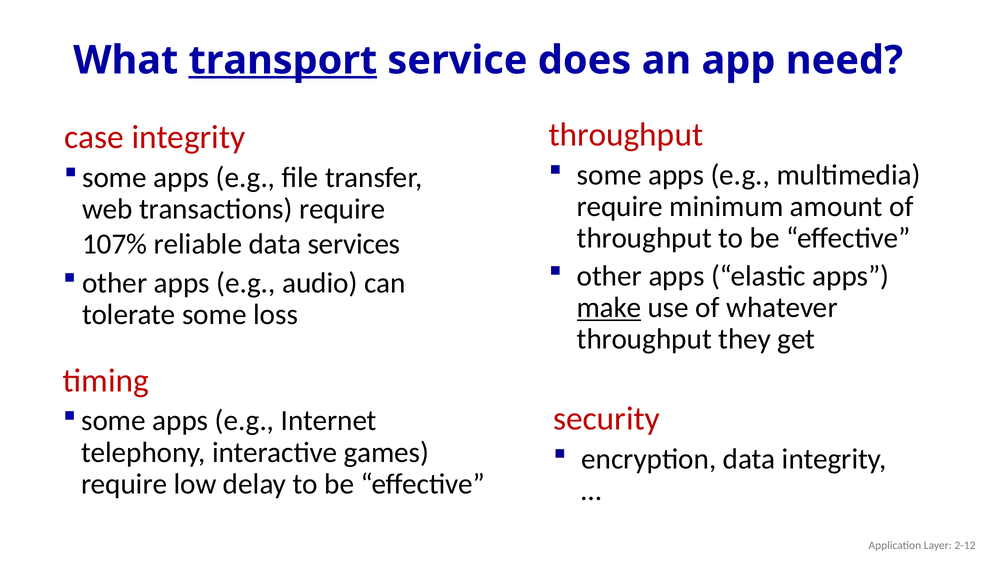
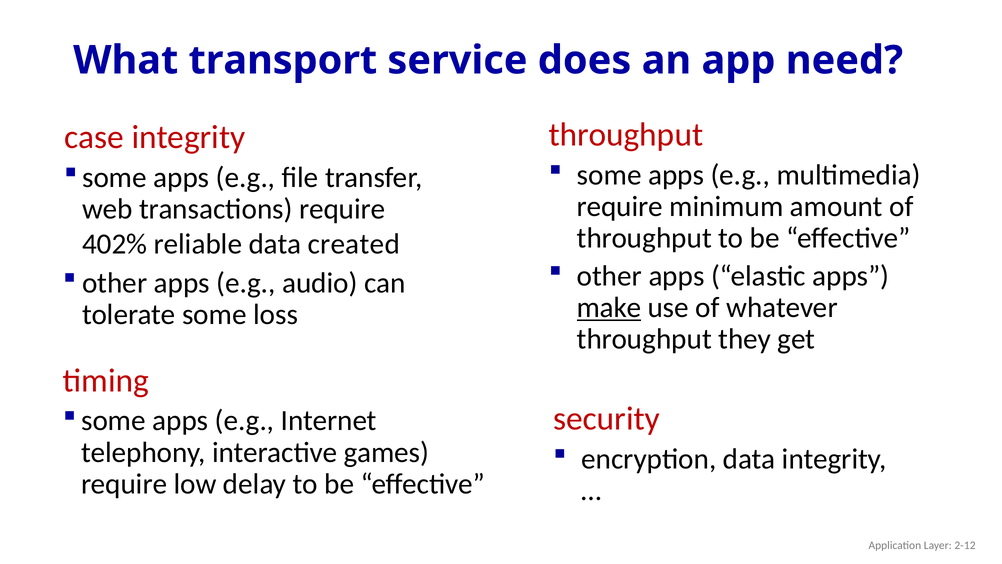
transport underline: present -> none (283, 60)
107%: 107% -> 402% (115, 244)
services: services -> created (354, 244)
